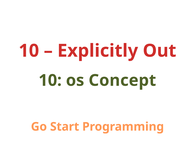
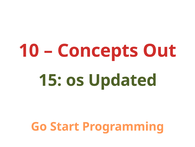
Explicitly: Explicitly -> Concepts (98, 51)
10: 10 -> 15 (50, 80)
Concept: Concept -> Updated (123, 80)
